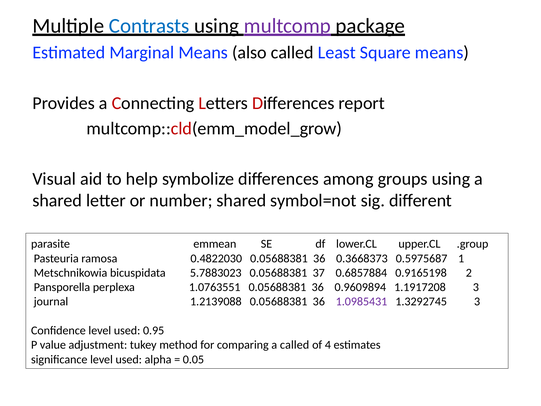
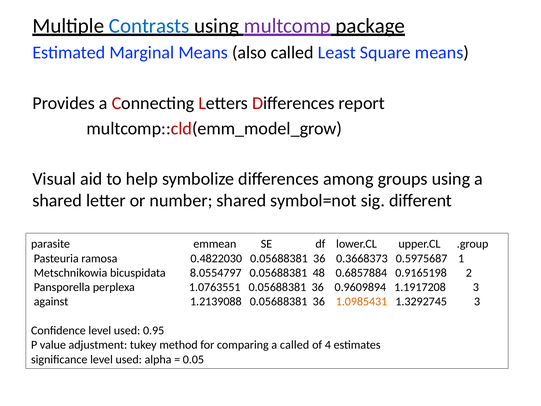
5.7883023: 5.7883023 -> 8.0554797 (216, 273)
37: 37 -> 48 (319, 273)
journal: journal -> against (51, 302)
1.0985431 colour: purple -> orange (362, 302)
